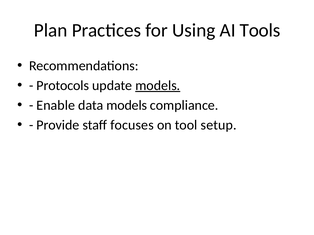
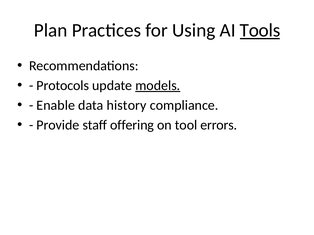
Tools underline: none -> present (260, 30)
data models: models -> history (127, 105)
focuses: focuses -> offering (132, 125)
setup: setup -> errors (219, 125)
